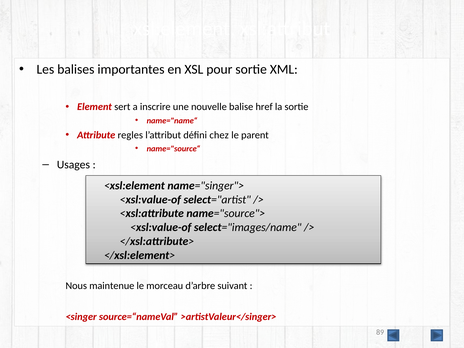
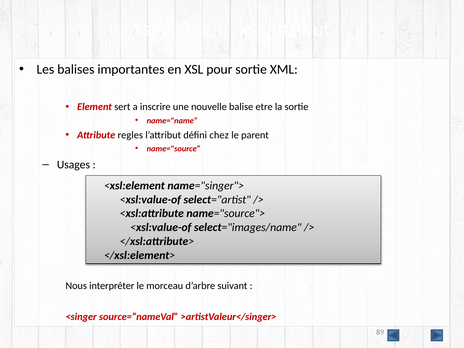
href: href -> etre (264, 107)
maintenue: maintenue -> interpréter (112, 286)
